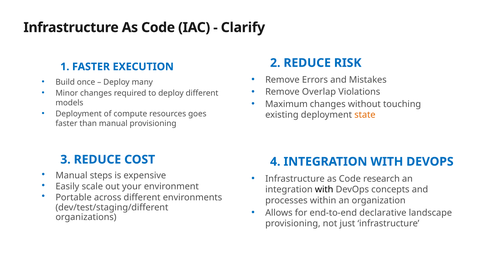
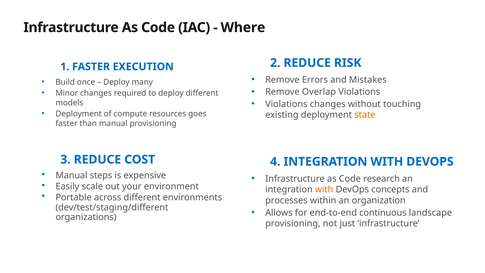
Clarify: Clarify -> Where (243, 27)
Maximum: Maximum -> Violations (286, 104)
with colour: black -> orange (324, 189)
declarative: declarative -> continuous (383, 213)
